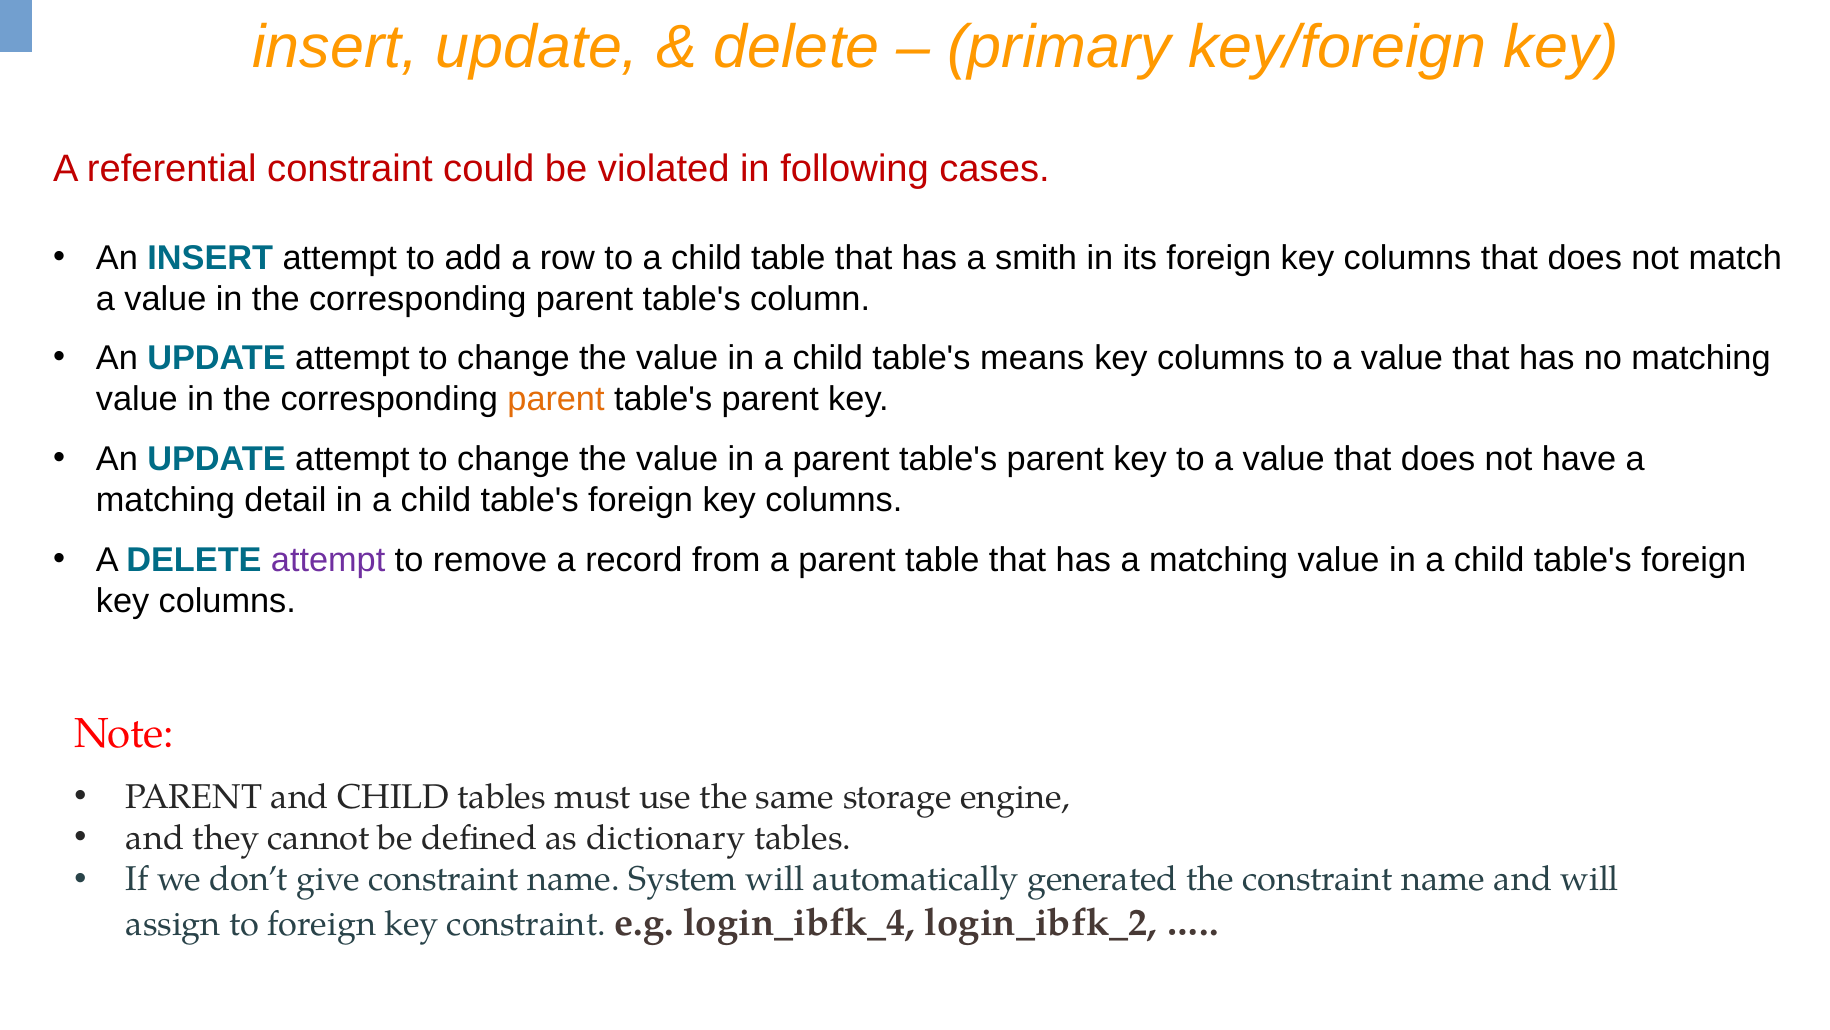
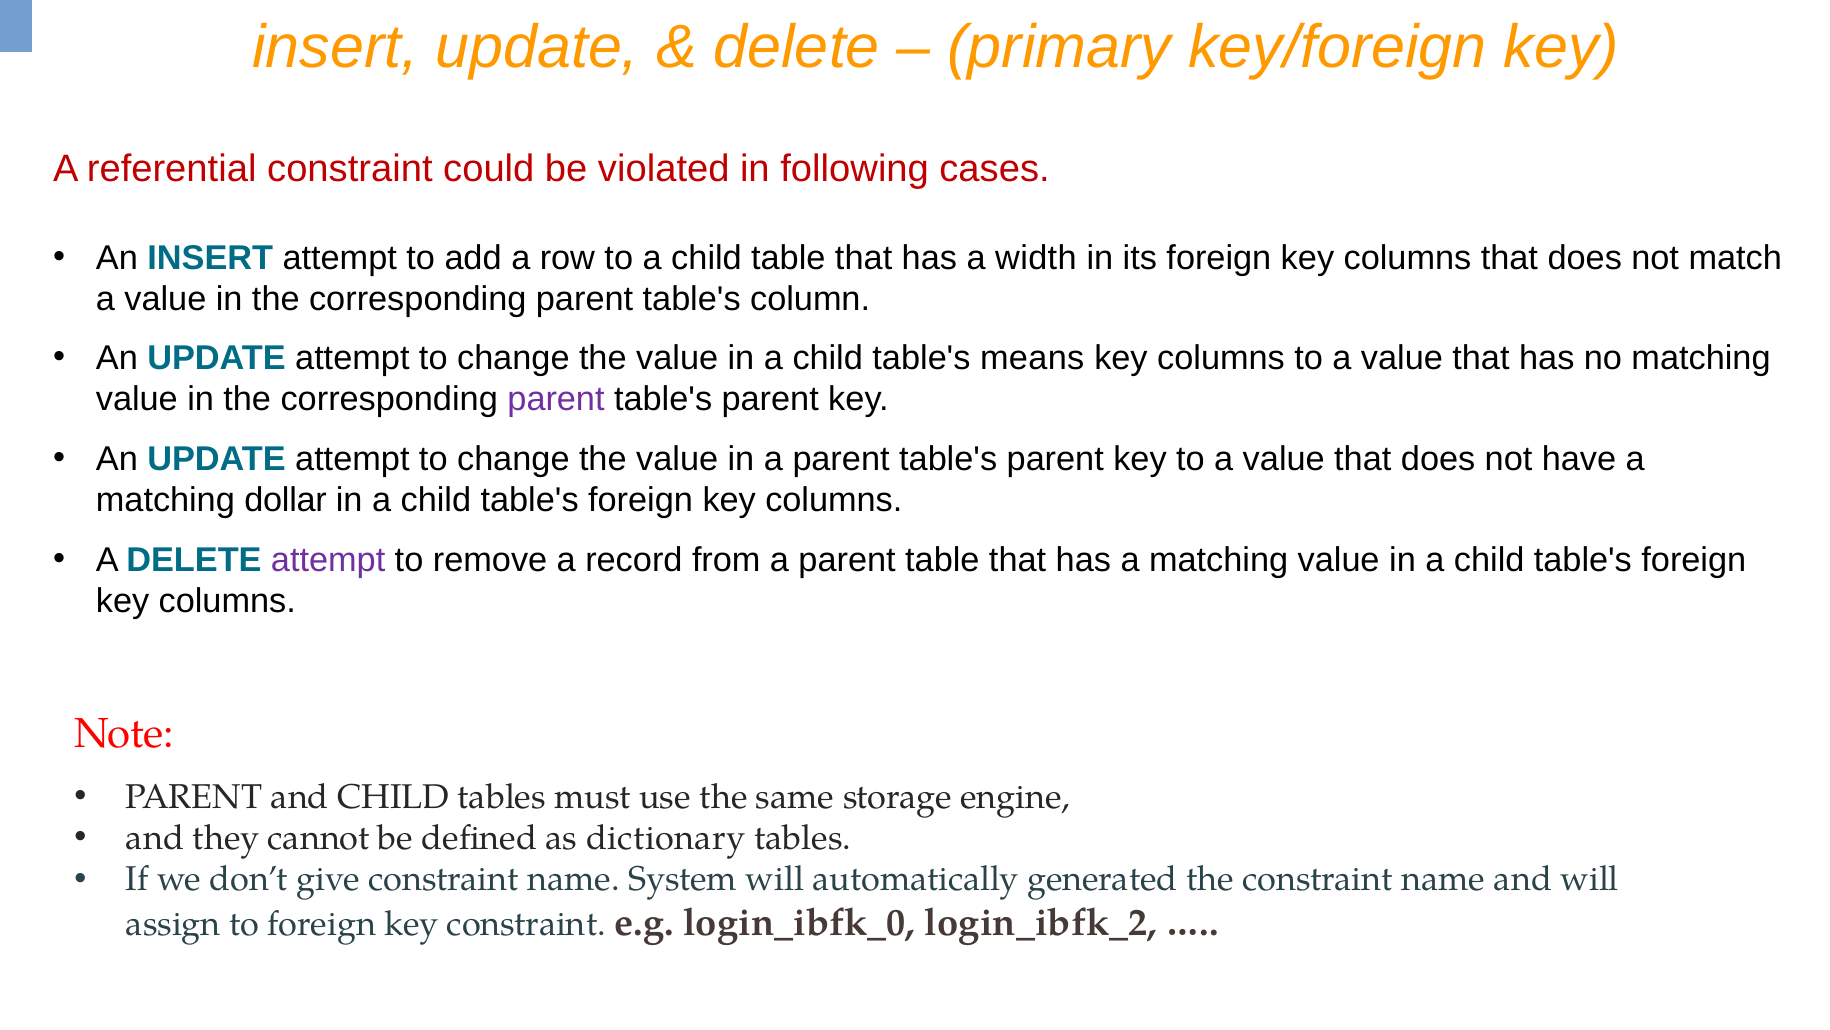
smith: smith -> width (1036, 258)
parent colour: orange -> purple (556, 399)
detail: detail -> dollar (286, 500)
login_ibfk_4: login_ibfk_4 -> login_ibfk_0 (799, 923)
